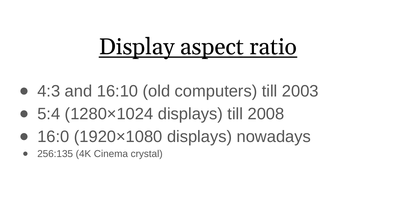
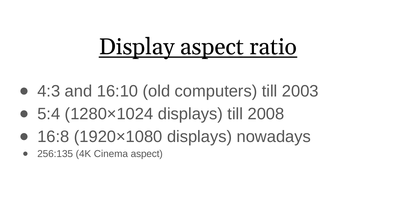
16:0: 16:0 -> 16:8 (53, 137)
Cinema crystal: crystal -> aspect (147, 154)
